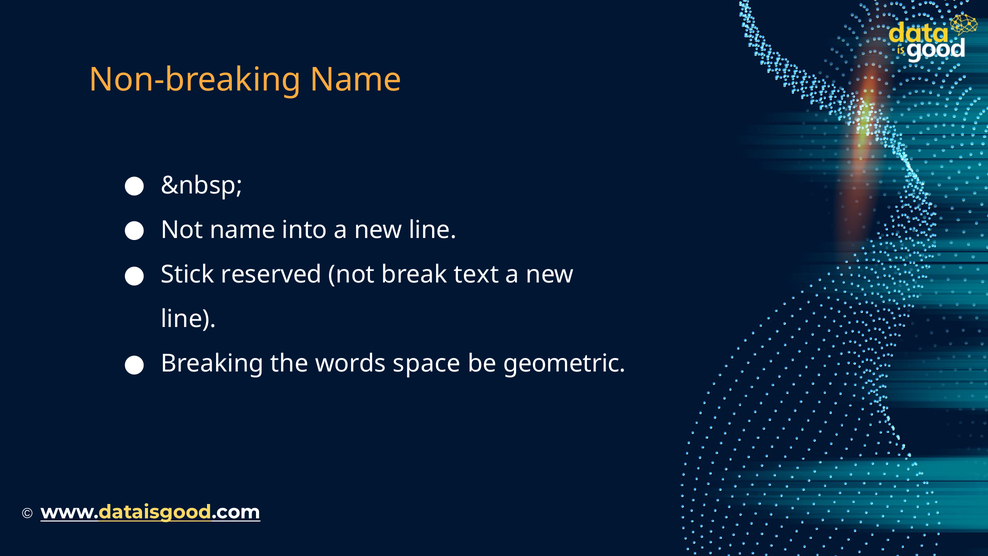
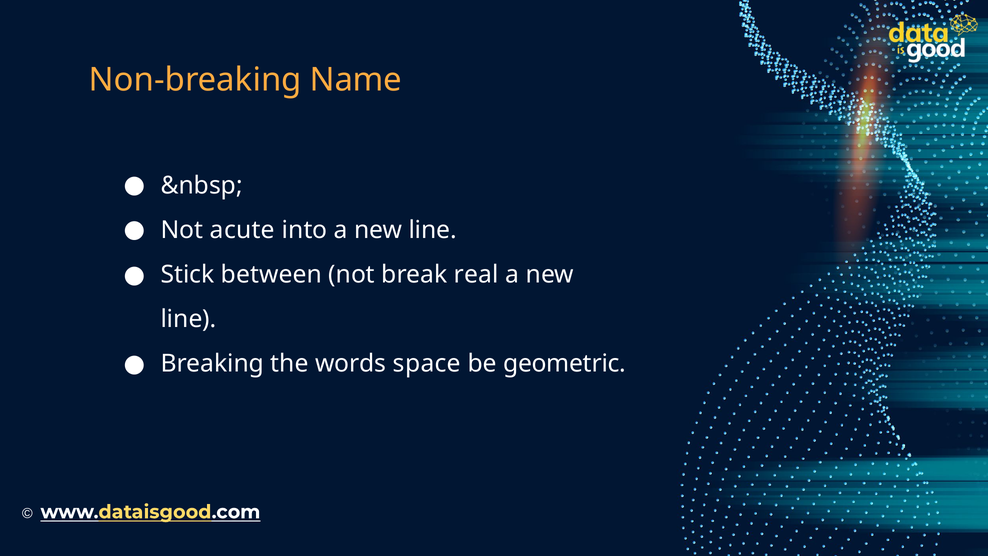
Not name: name -> acute (242, 230)
reserved: reserved -> between (271, 275)
text: text -> real (476, 275)
